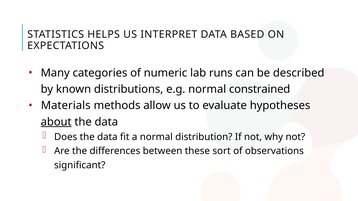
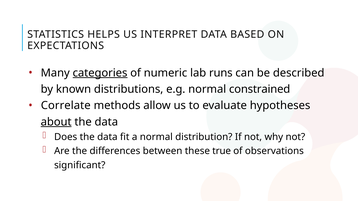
categories underline: none -> present (100, 73)
Materials: Materials -> Correlate (66, 106)
sort: sort -> true (222, 151)
